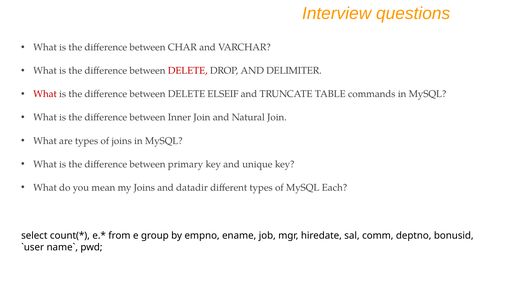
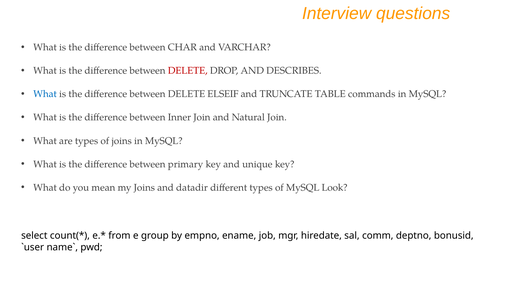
DELIMITER: DELIMITER -> DESCRIBES (294, 71)
What colour: red -> blue (45, 94)
Each: Each -> Look (335, 187)
